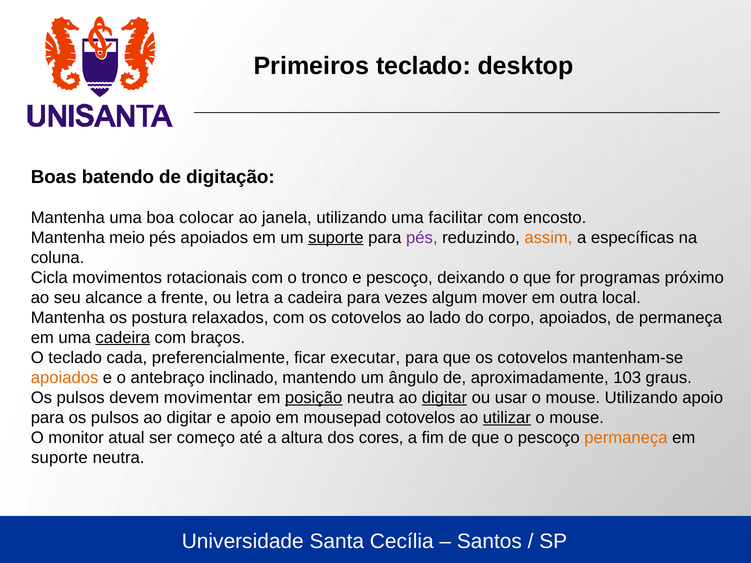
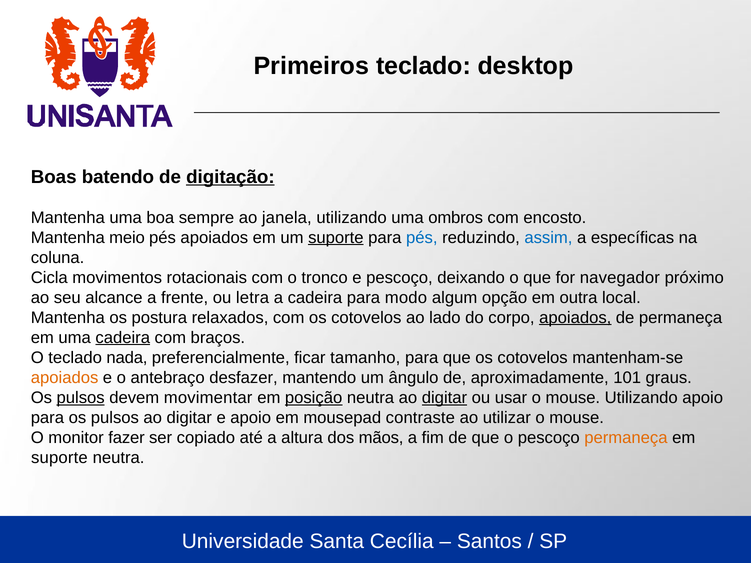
digitação underline: none -> present (230, 177)
colocar: colocar -> sempre (207, 218)
facilitar: facilitar -> ombros (456, 218)
pés colour: purple -> blue (422, 238)
assim colour: orange -> blue (548, 238)
programas: programas -> navegador (620, 278)
vezes: vezes -> modo (406, 298)
mover: mover -> opção (505, 298)
apoiados underline: none -> present (575, 318)
cada: cada -> nada (127, 358)
executar: executar -> tamanho (365, 358)
inclinado: inclinado -> desfazer (243, 378)
103: 103 -> 101 (627, 378)
pulsos underline: none -> present (81, 398)
mousepad cotovelos: cotovelos -> contraste (420, 418)
utilizar underline: present -> none (507, 418)
atual: atual -> fazer (127, 438)
começo: começo -> copiado (206, 438)
cores: cores -> mãos (381, 438)
